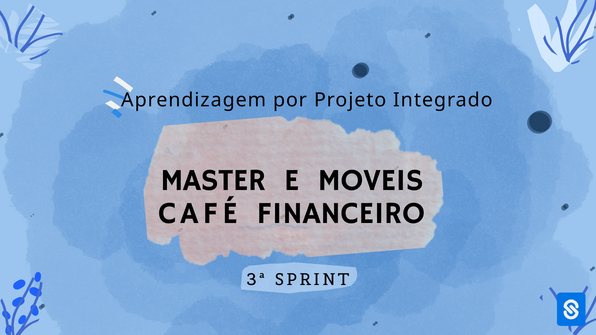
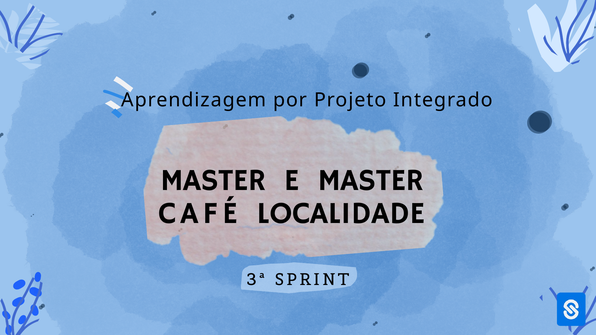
E MOVEIS: MOVEIS -> MASTER (371, 180)
FINANCEIRO: FINANCEIRO -> LOCALIDADE (341, 213)
